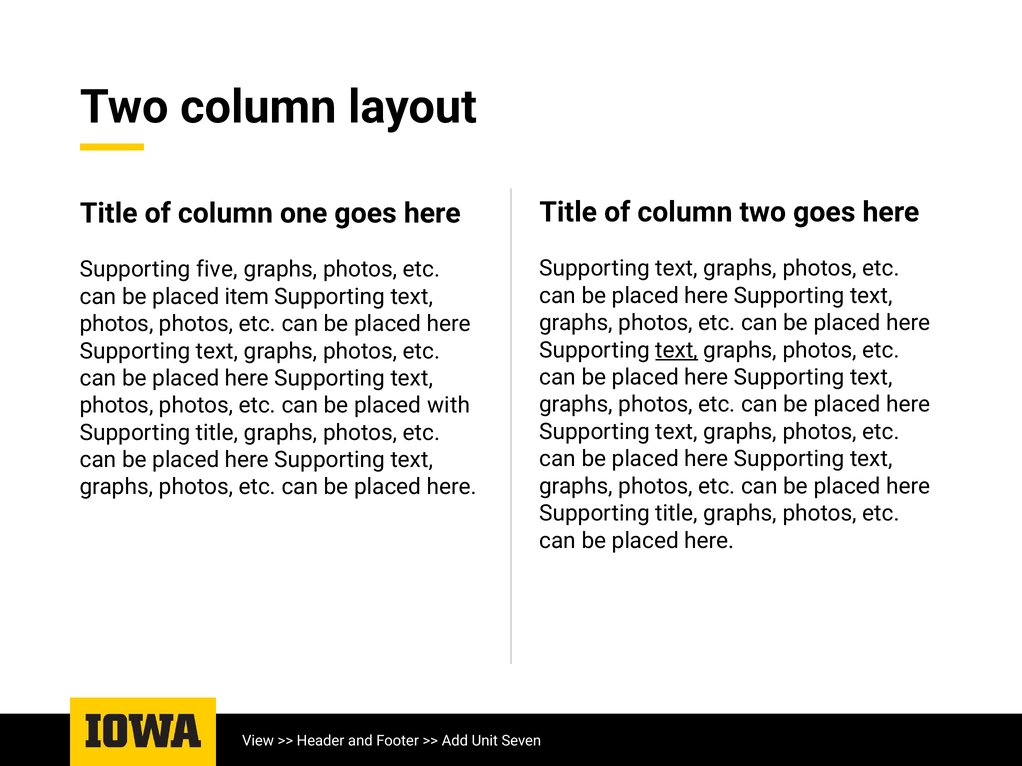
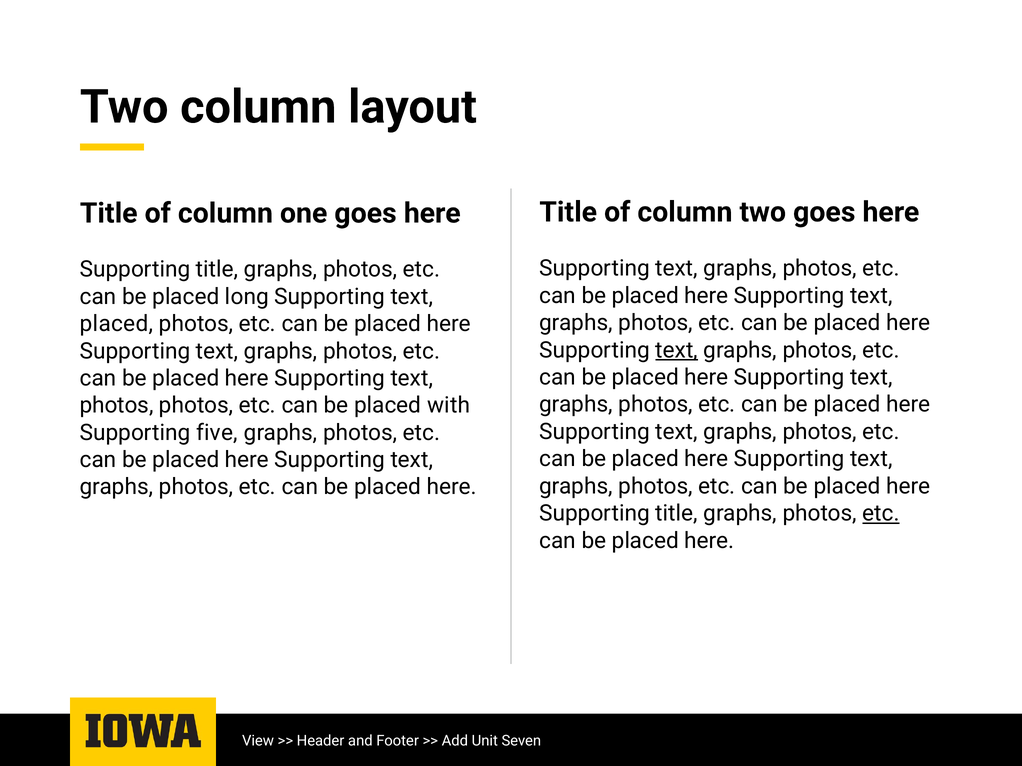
five: five -> title (217, 270)
item: item -> long (247, 297)
photos: photos -> placed (116, 324)
title: title -> five (217, 433)
etc underline: none -> present (881, 514)
